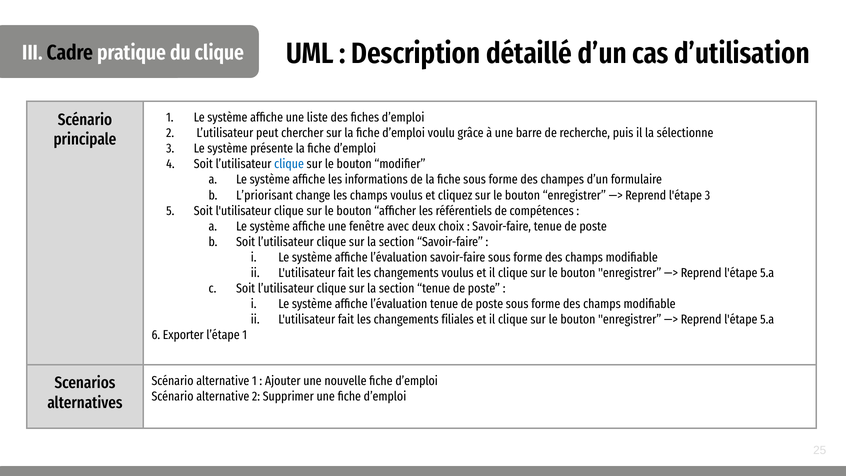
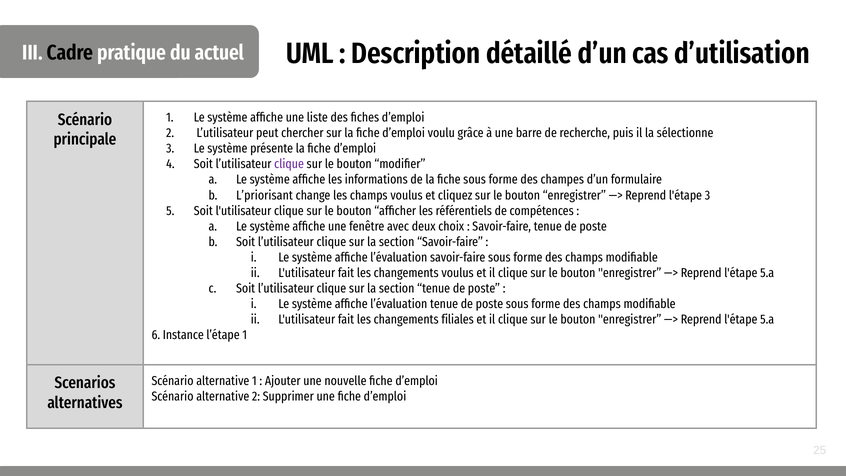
du clique: clique -> actuel (219, 53)
clique colour: blue -> purple (289, 164)
Exporter: Exporter -> Instance (183, 335)
